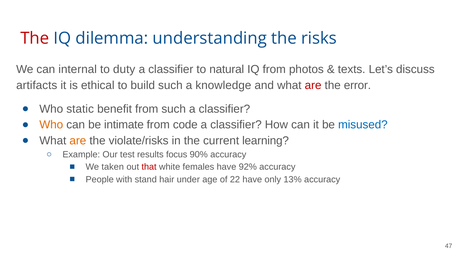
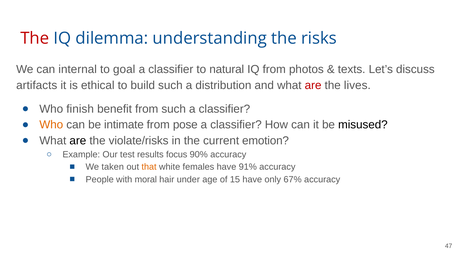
duty: duty -> goal (124, 69)
knowledge: knowledge -> distribution (223, 85)
error: error -> lives (357, 85)
static: static -> finish (80, 109)
code: code -> pose (185, 125)
misused colour: blue -> black (363, 125)
are colour: orange -> black (78, 141)
learning: learning -> emotion (266, 141)
that colour: red -> orange (149, 167)
92%: 92% -> 91% (248, 167)
stand: stand -> moral (146, 180)
22: 22 -> 15 (235, 180)
13%: 13% -> 67% (293, 180)
